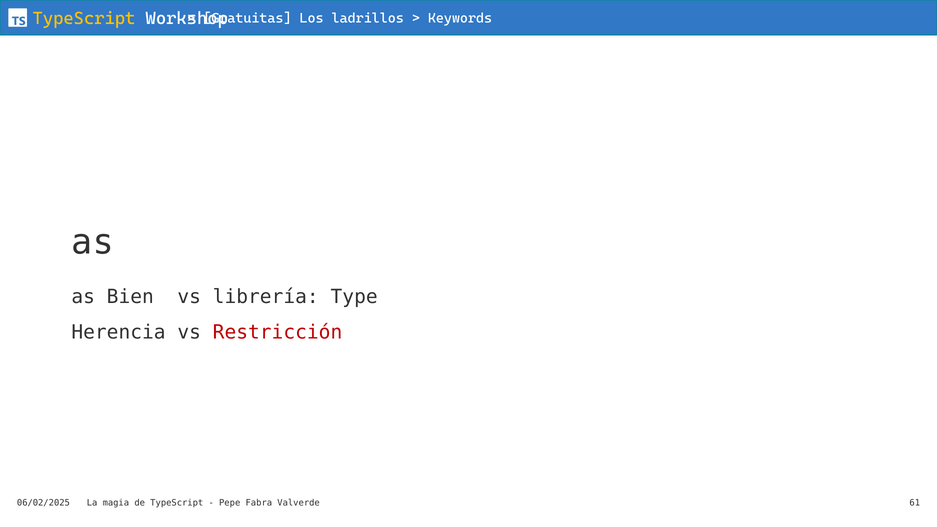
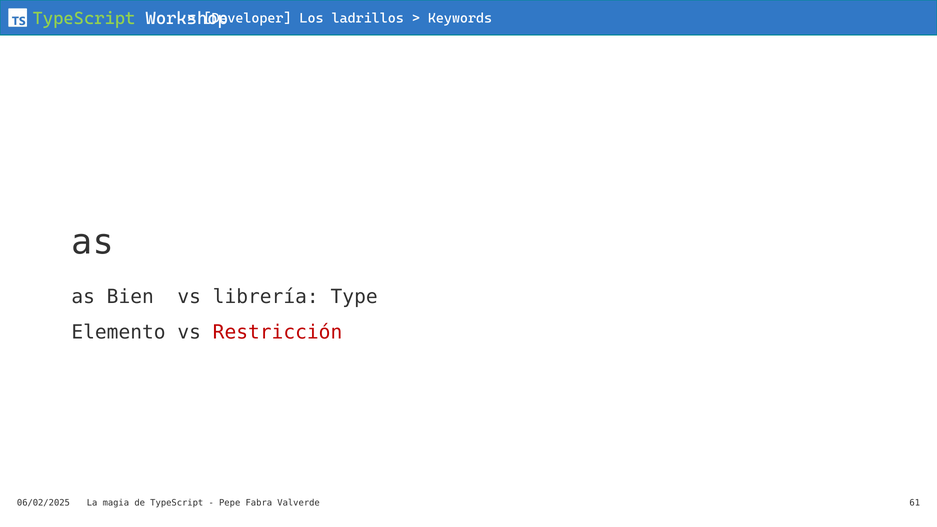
TypeScript colour: yellow -> light green (84, 19)
Gratuitas: Gratuitas -> Developer (247, 18)
Herencia: Herencia -> Elemento (119, 332)
